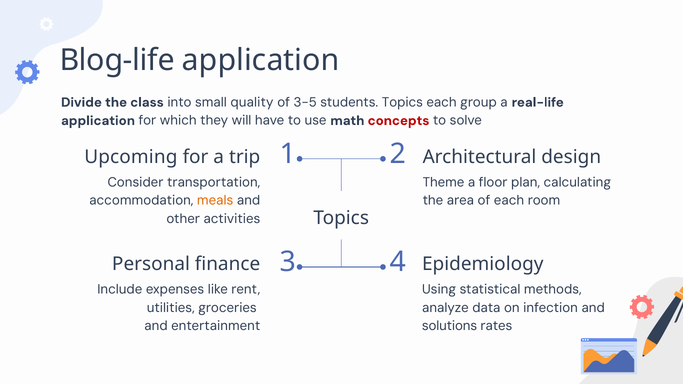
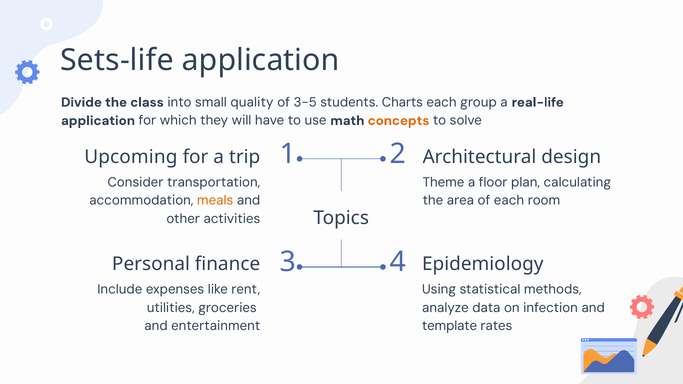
Blog-life: Blog-life -> Sets-life (117, 60)
students Topics: Topics -> Charts (402, 102)
concepts colour: red -> orange (399, 121)
solutions: solutions -> template (450, 326)
